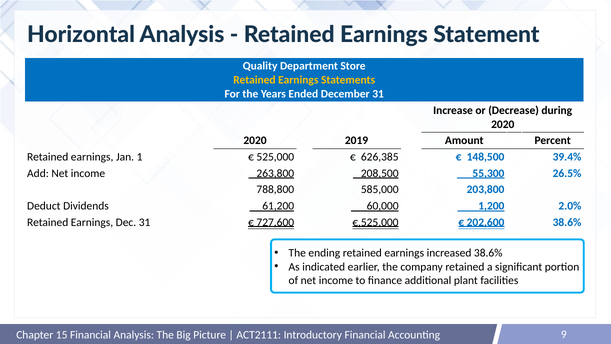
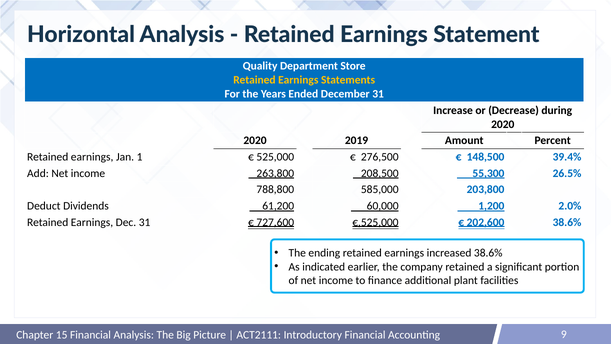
626,385: 626,385 -> 276,500 (380, 157)
